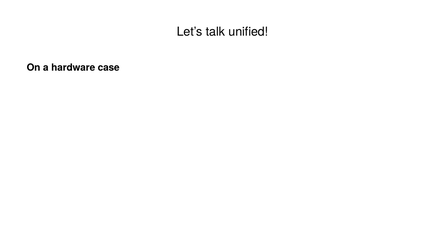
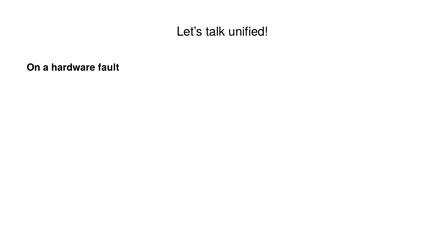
case: case -> fault (109, 67)
